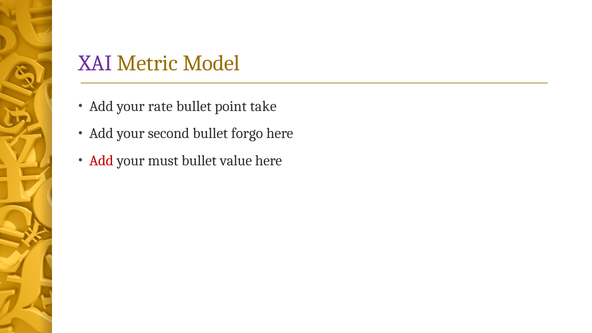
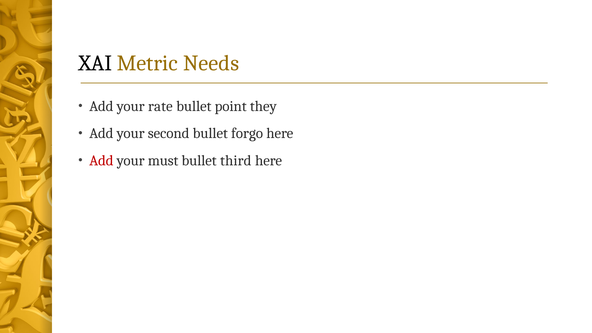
XAI colour: purple -> black (95, 63)
Model: Model -> Needs (211, 63)
take: take -> they (263, 106)
value: value -> third (236, 161)
